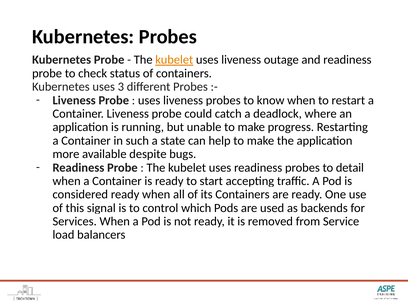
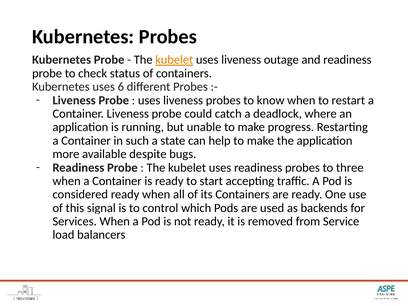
3: 3 -> 6 (121, 87)
detail: detail -> three (350, 168)
